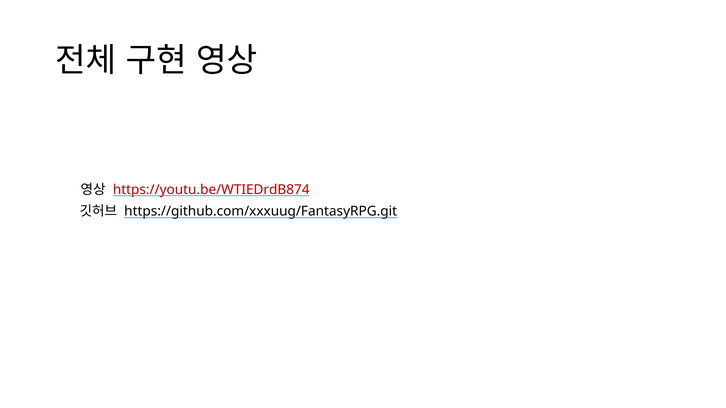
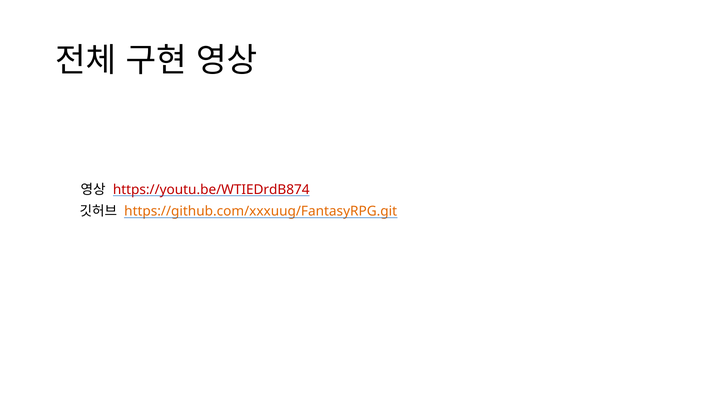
https://github.com/xxxuug/FantasyRPG.git colour: black -> orange (261, 212)
